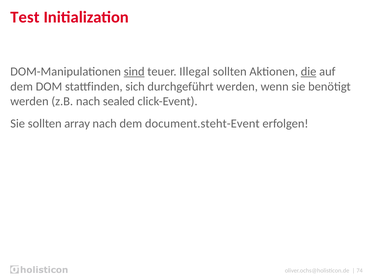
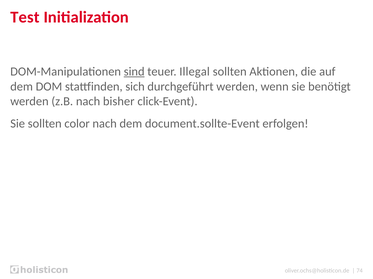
die underline: present -> none (309, 72)
sealed: sealed -> bisher (119, 102)
array: array -> color (77, 124)
document.steht-Event: document.steht-Event -> document.sollte-Event (202, 124)
